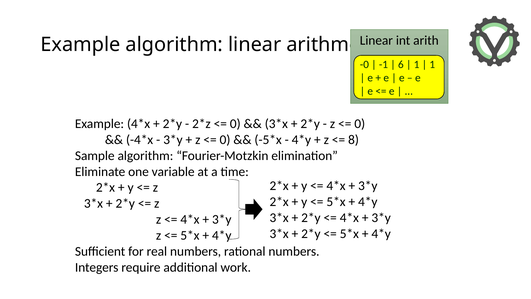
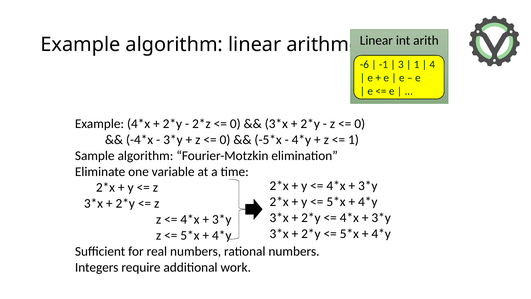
-0: -0 -> -6 (364, 65)
6: 6 -> 3 (401, 65)
1: 1 -> 4 (432, 65)
8: 8 -> 1 (354, 140)
